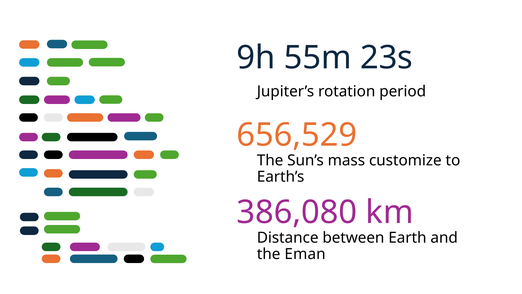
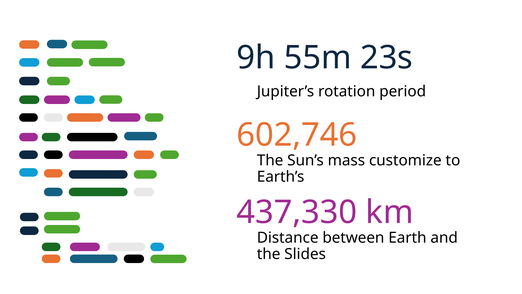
656,529: 656,529 -> 602,746 (297, 135)
386,080: 386,080 -> 437,330 (297, 212)
Eman: Eman -> Slides (305, 254)
